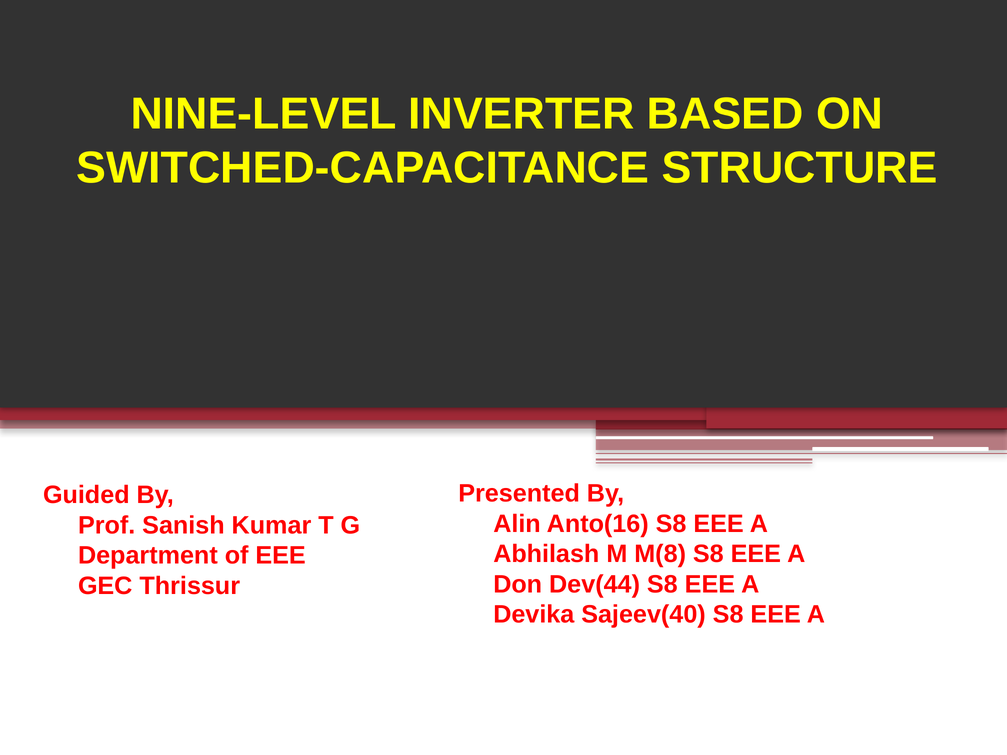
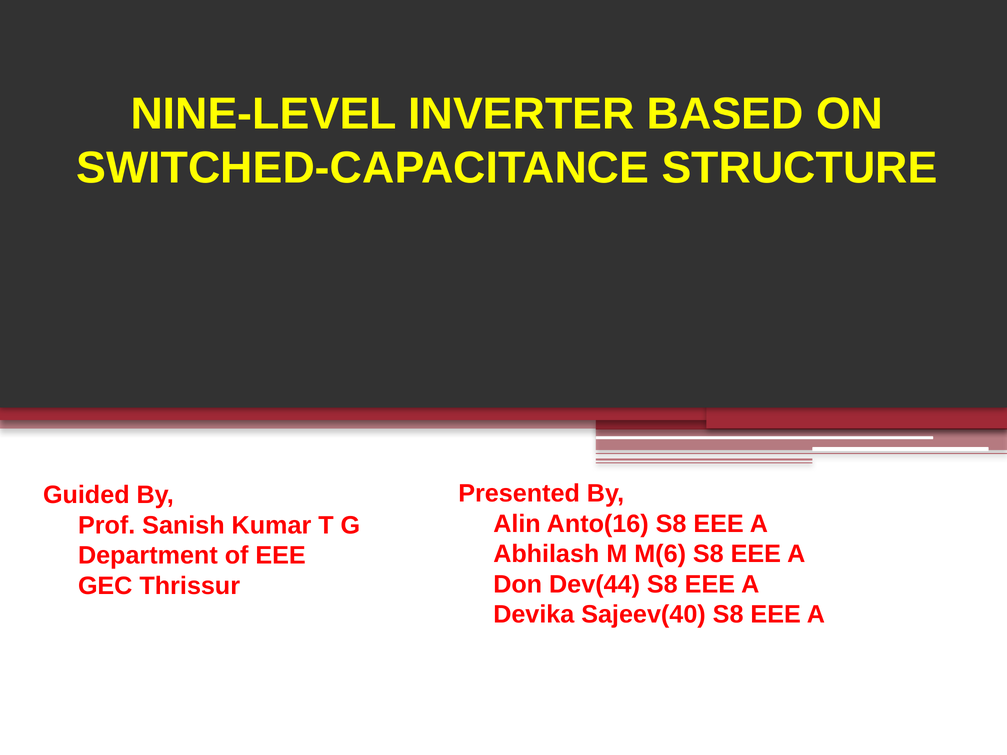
M(8: M(8 -> M(6 (660, 554)
